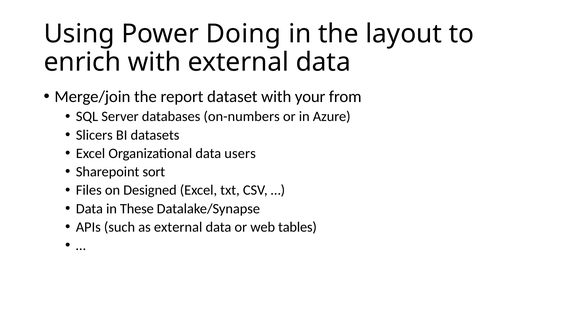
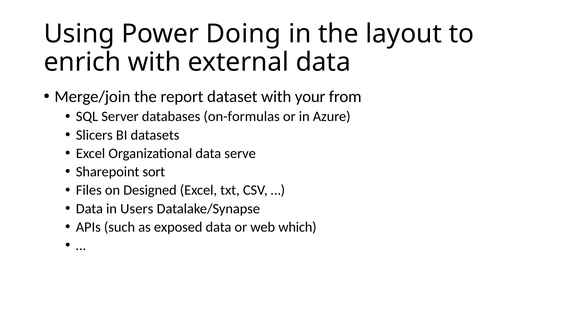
on-numbers: on-numbers -> on-formulas (242, 117)
users: users -> serve (240, 154)
These: These -> Users (137, 209)
as external: external -> exposed (178, 227)
tables: tables -> which (297, 227)
